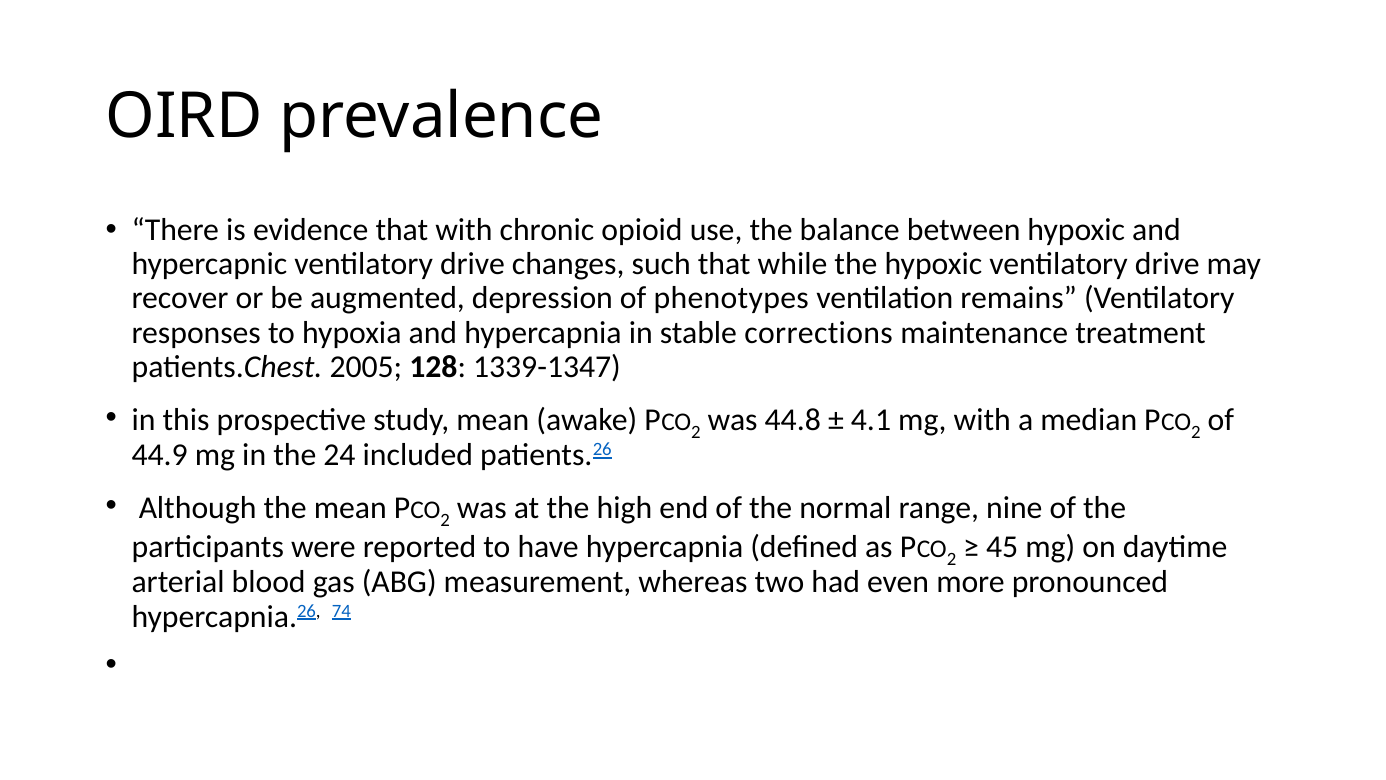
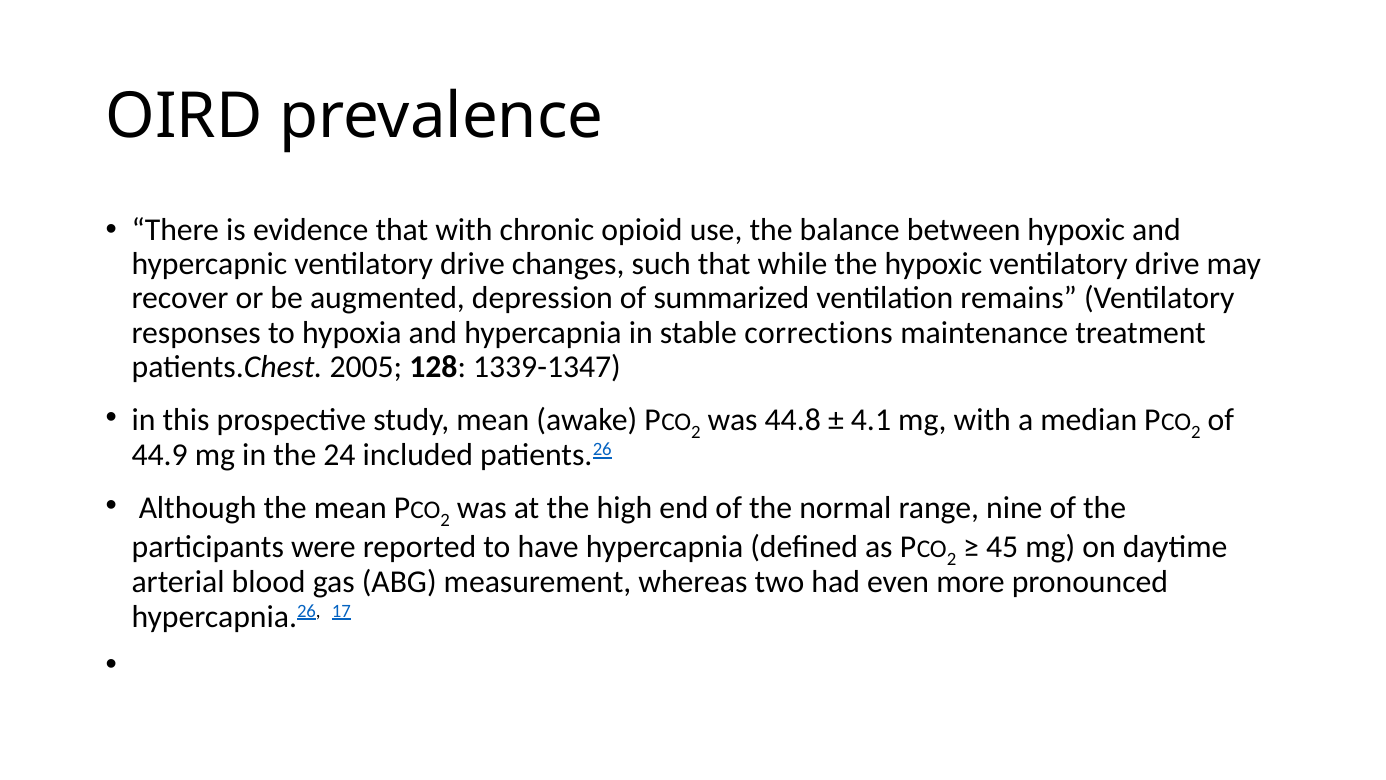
phenotypes: phenotypes -> summarized (731, 298)
74: 74 -> 17 (341, 611)
